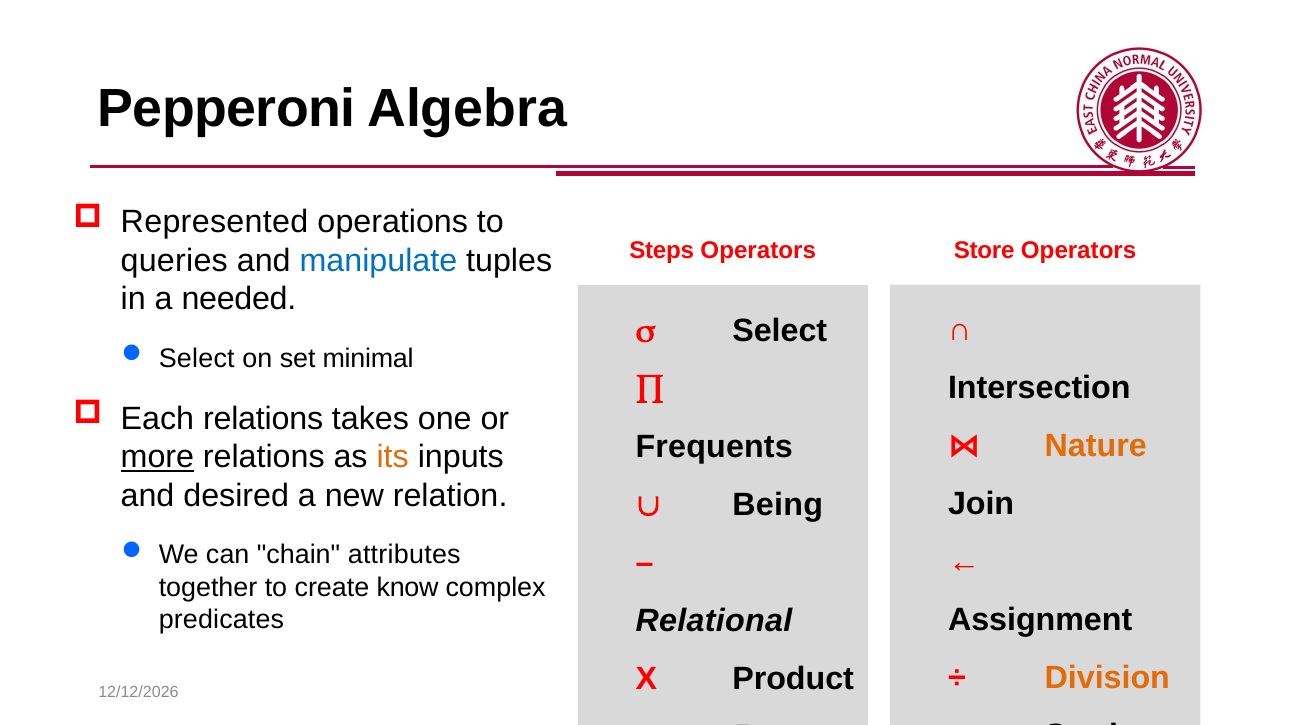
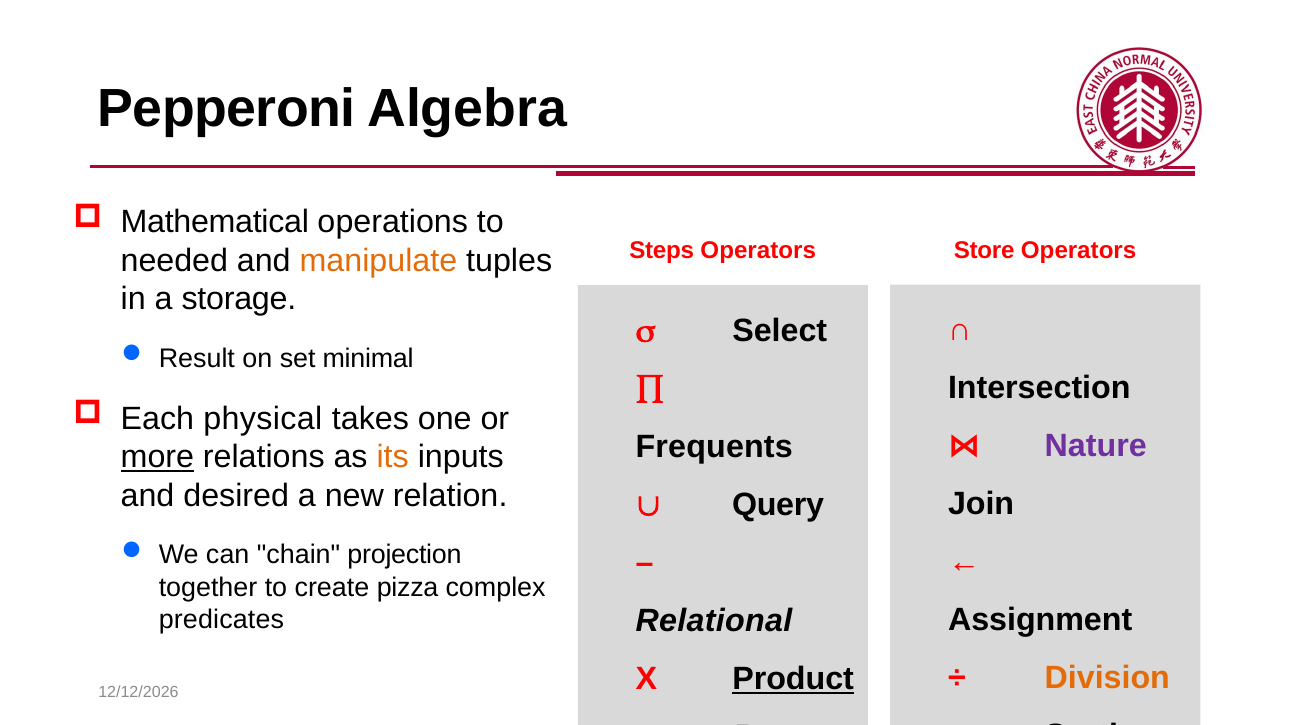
Represented: Represented -> Mathematical (215, 222)
queries: queries -> needed (174, 260)
manipulate colour: blue -> orange (378, 260)
needed: needed -> storage (239, 299)
Select: Select -> Result (197, 358)
Each relations: relations -> physical (263, 418)
Nature colour: orange -> purple (1096, 446)
Being: Being -> Query (778, 505)
attributes: attributes -> projection (405, 555)
know: know -> pizza (408, 587)
Product underline: none -> present (793, 679)
